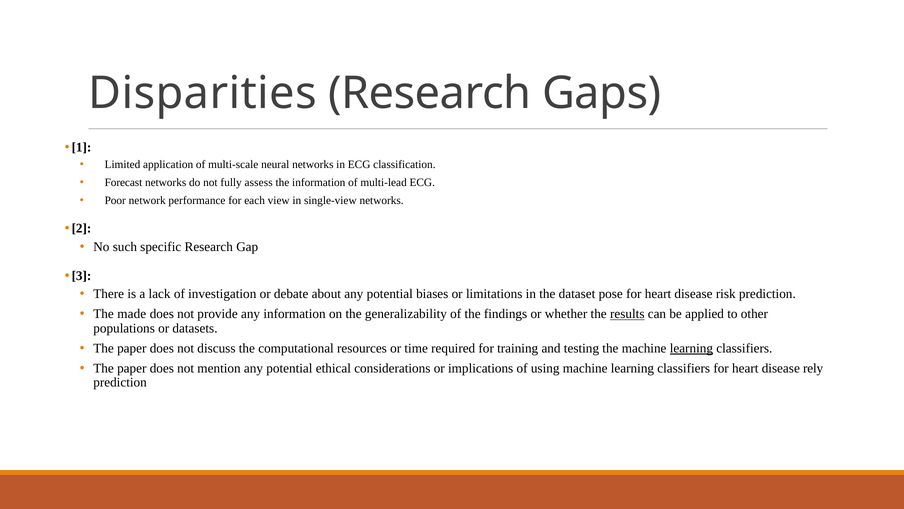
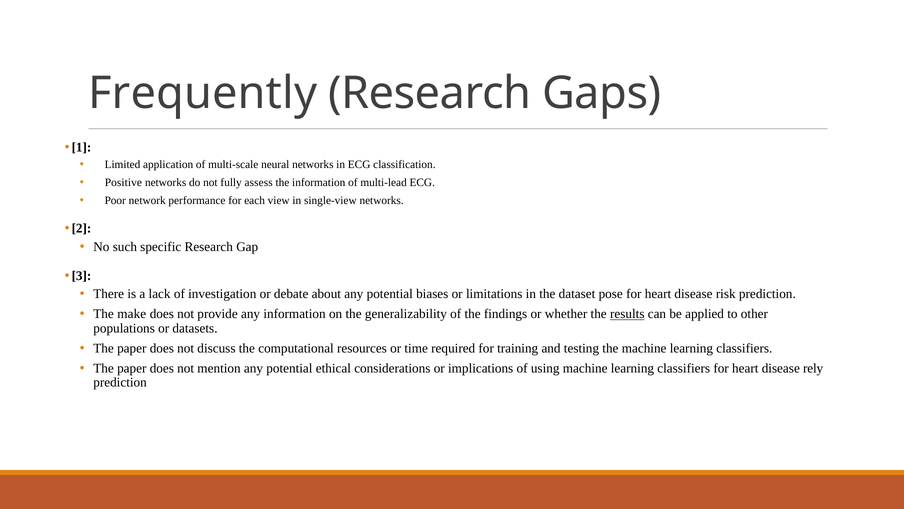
Disparities: Disparities -> Frequently (203, 93)
Forecast: Forecast -> Positive (123, 182)
made: made -> make (132, 314)
learning underline: present -> none (691, 348)
